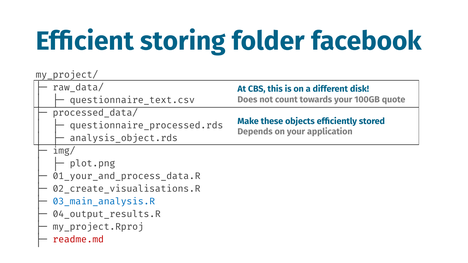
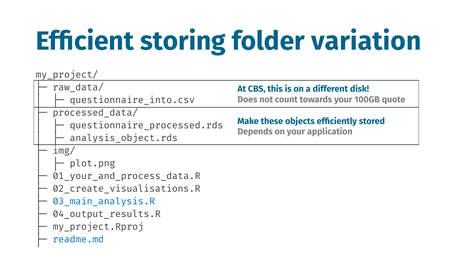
facebook: facebook -> variation (366, 41)
questionnaire_text.csv: questionnaire_text.csv -> questionnaire_into.csv (132, 100)
readme.md colour: red -> blue (78, 240)
